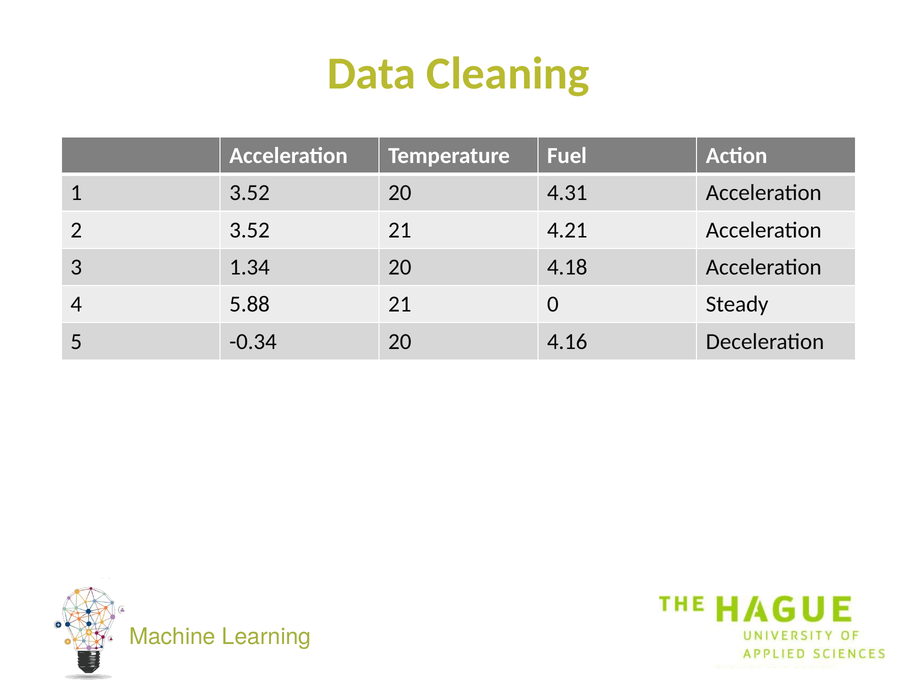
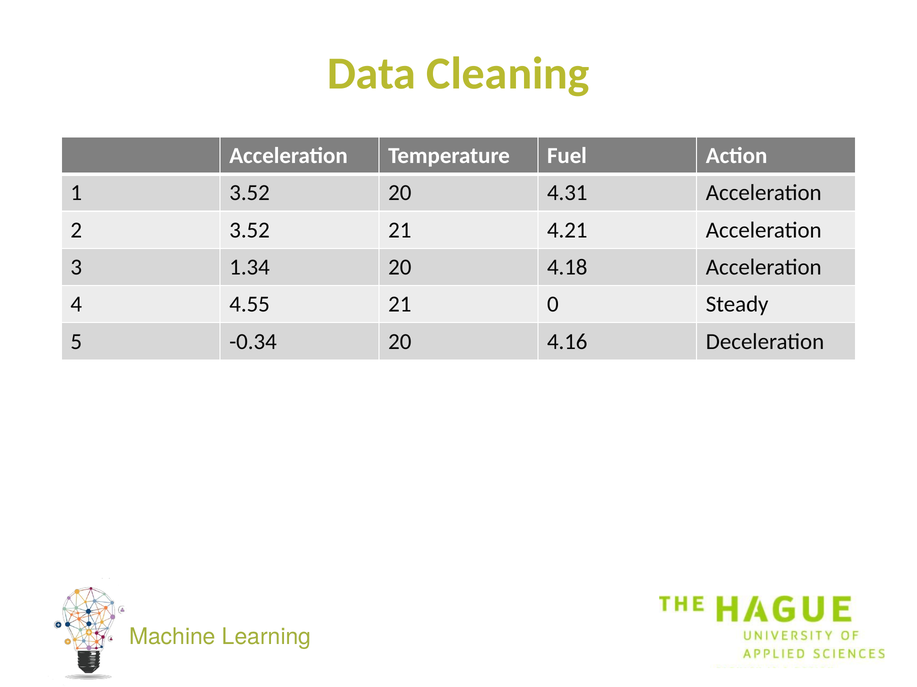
5.88: 5.88 -> 4.55 (250, 305)
